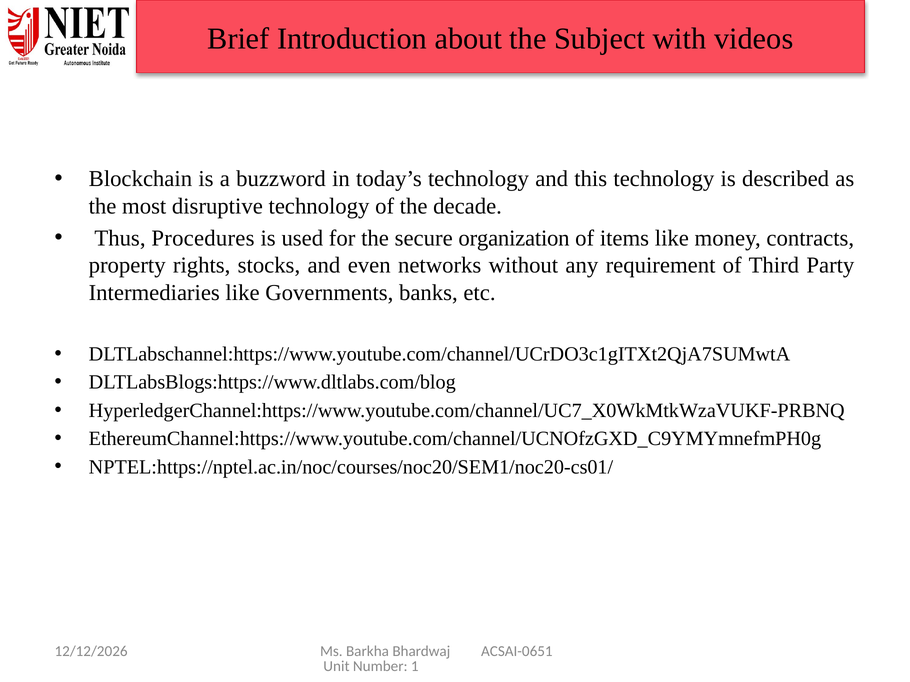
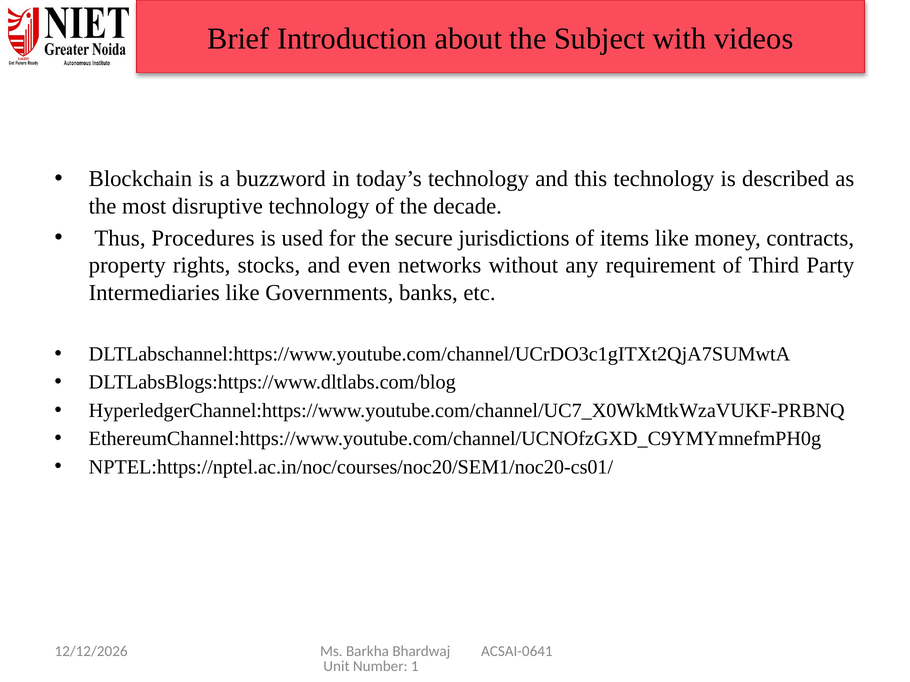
organization: organization -> jurisdictions (514, 238)
ACSAI-0651: ACSAI-0651 -> ACSAI-0641 (517, 652)
